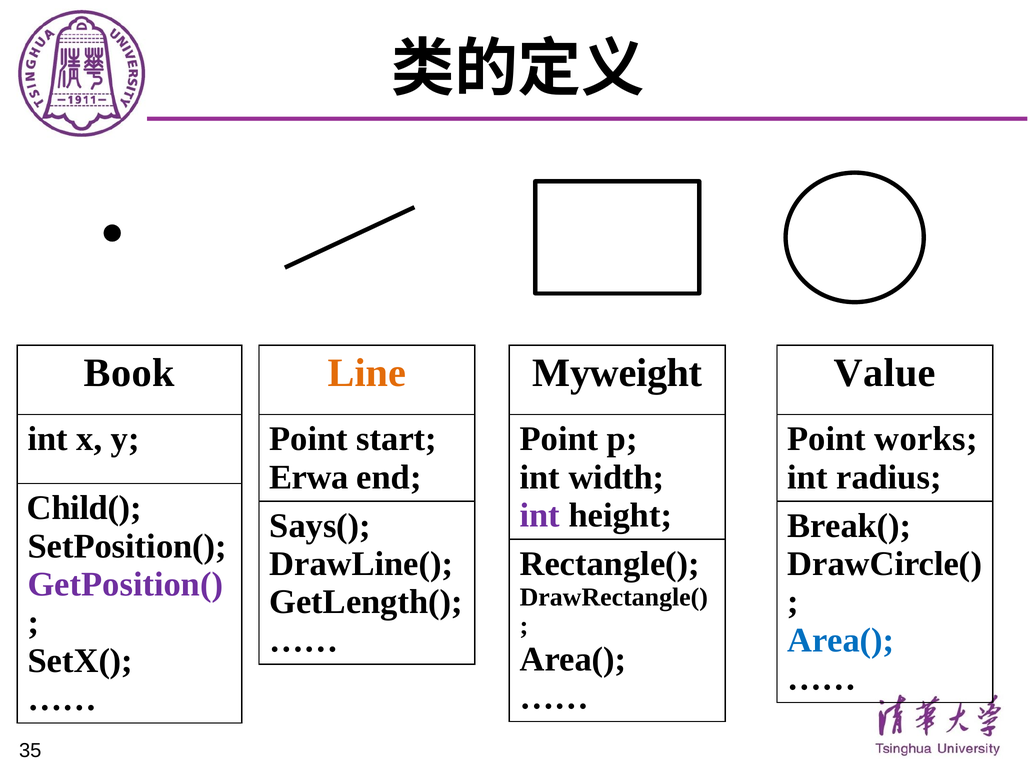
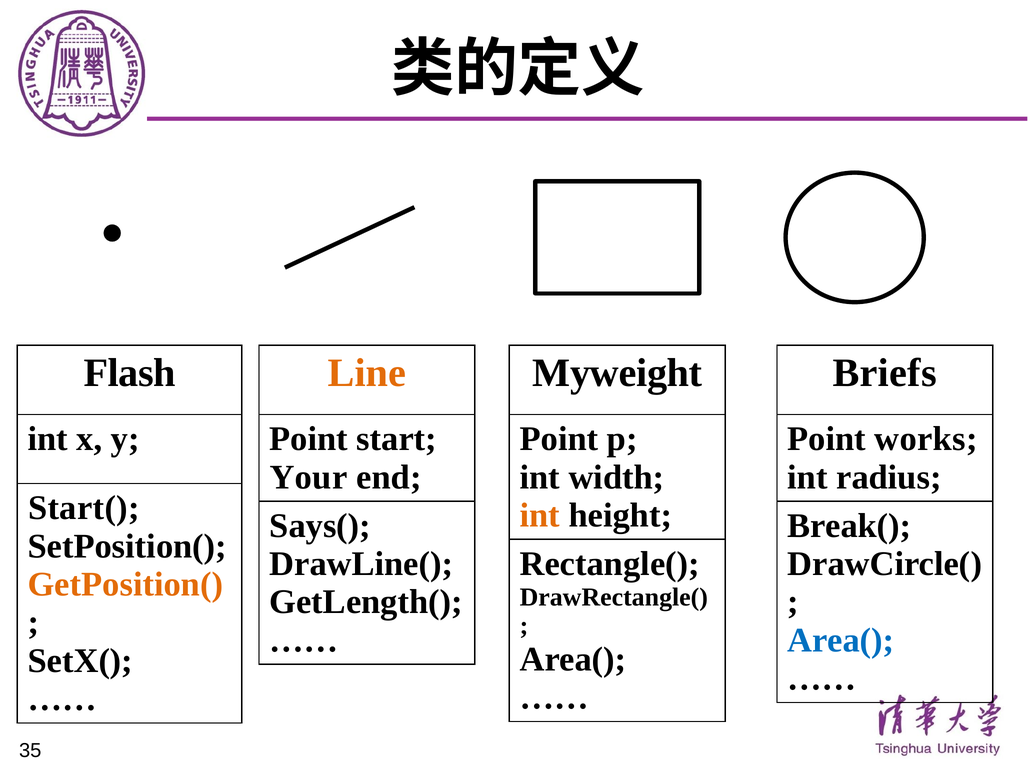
Book: Book -> Flash (130, 373)
Value: Value -> Briefs (885, 373)
Erwa: Erwa -> Your (308, 477)
Child(: Child( -> Start( (84, 508)
int colour: purple -> orange (540, 515)
GetPosition( colour: purple -> orange (125, 584)
